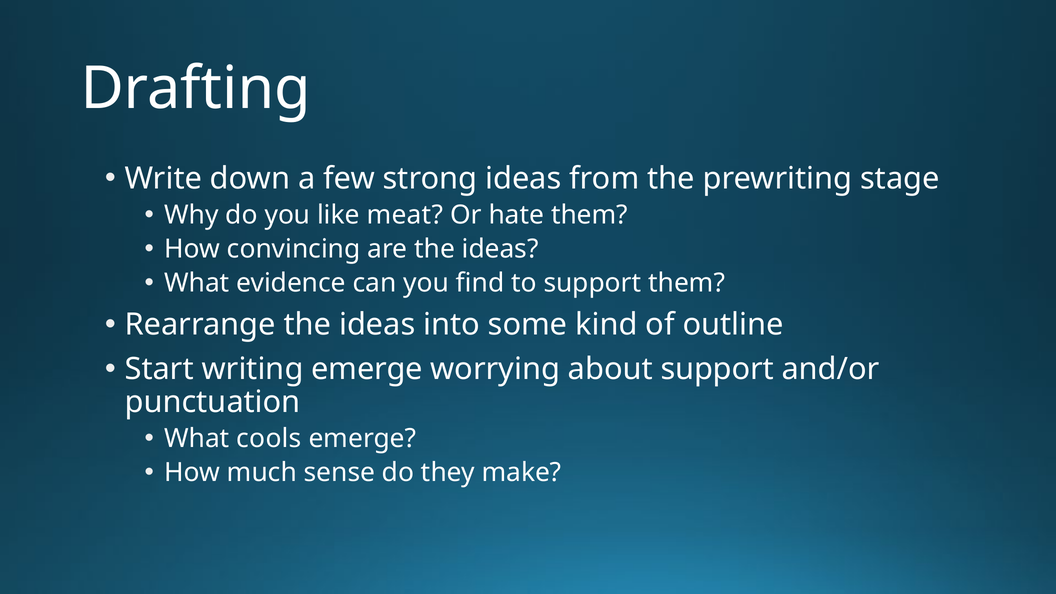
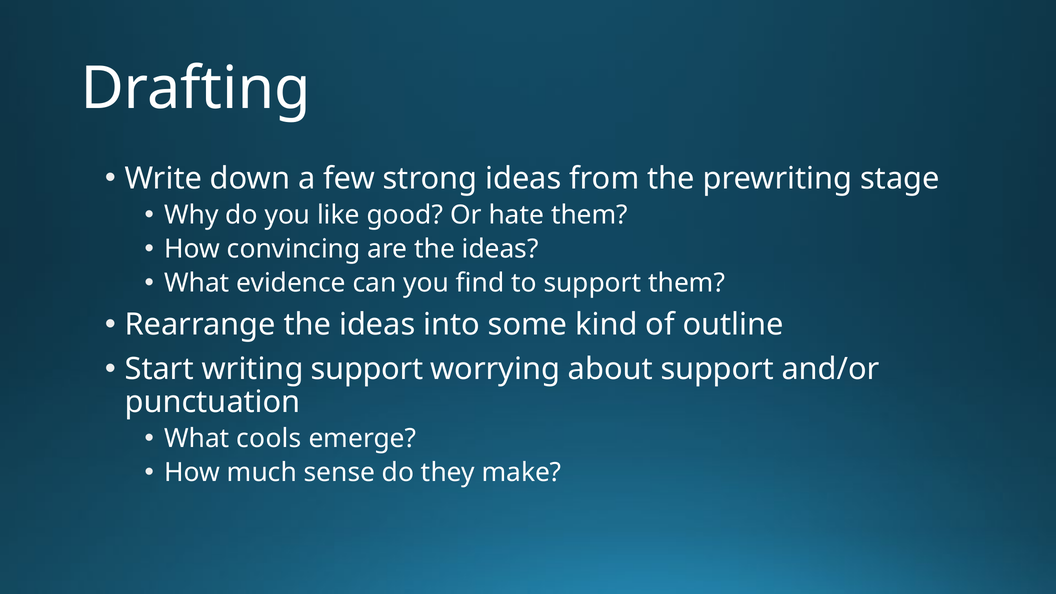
meat: meat -> good (405, 215)
writing emerge: emerge -> support (367, 369)
